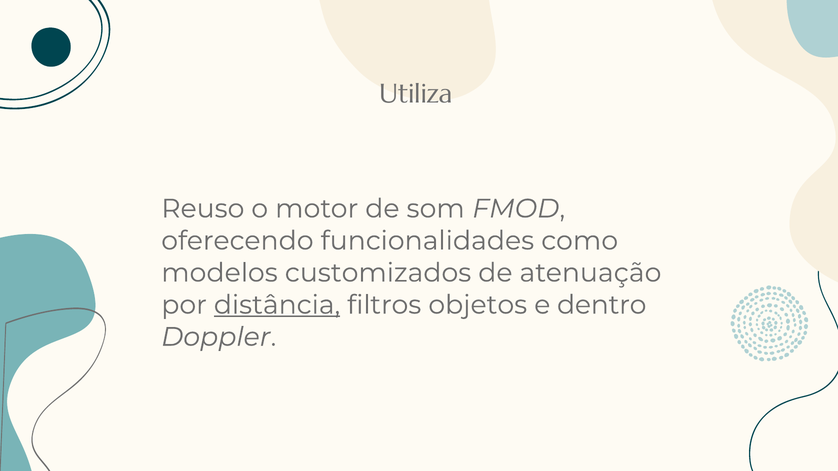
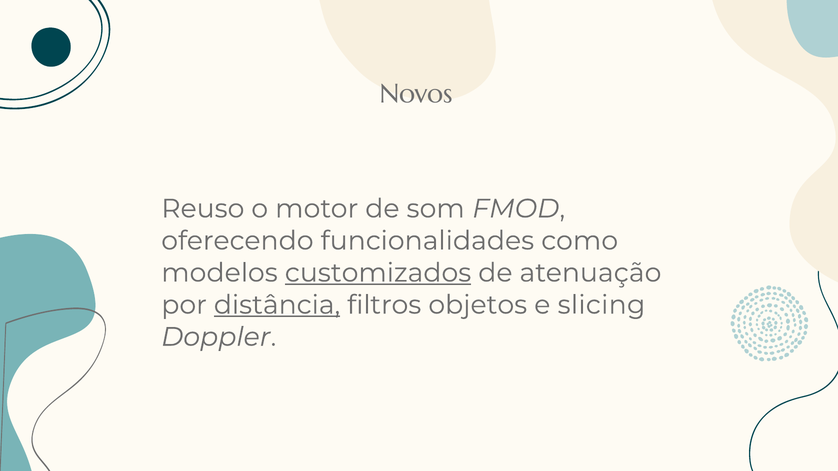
Utiliza: Utiliza -> Novos (416, 94)
customizados underline: none -> present (378, 273)
dentro: dentro -> slicing (601, 305)
